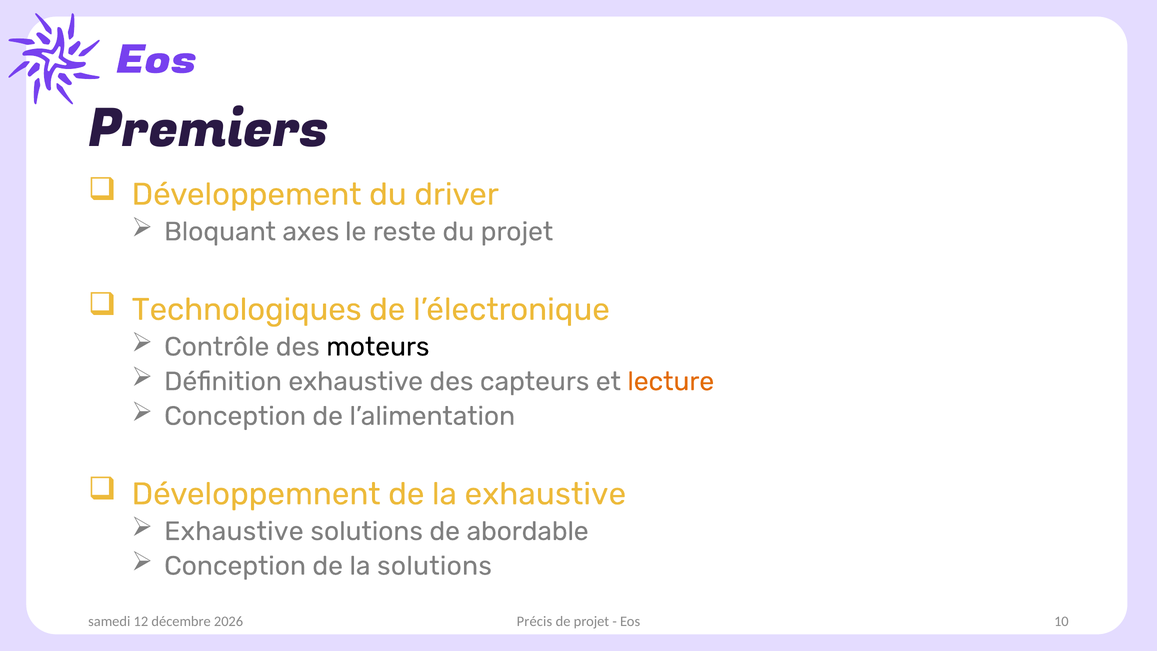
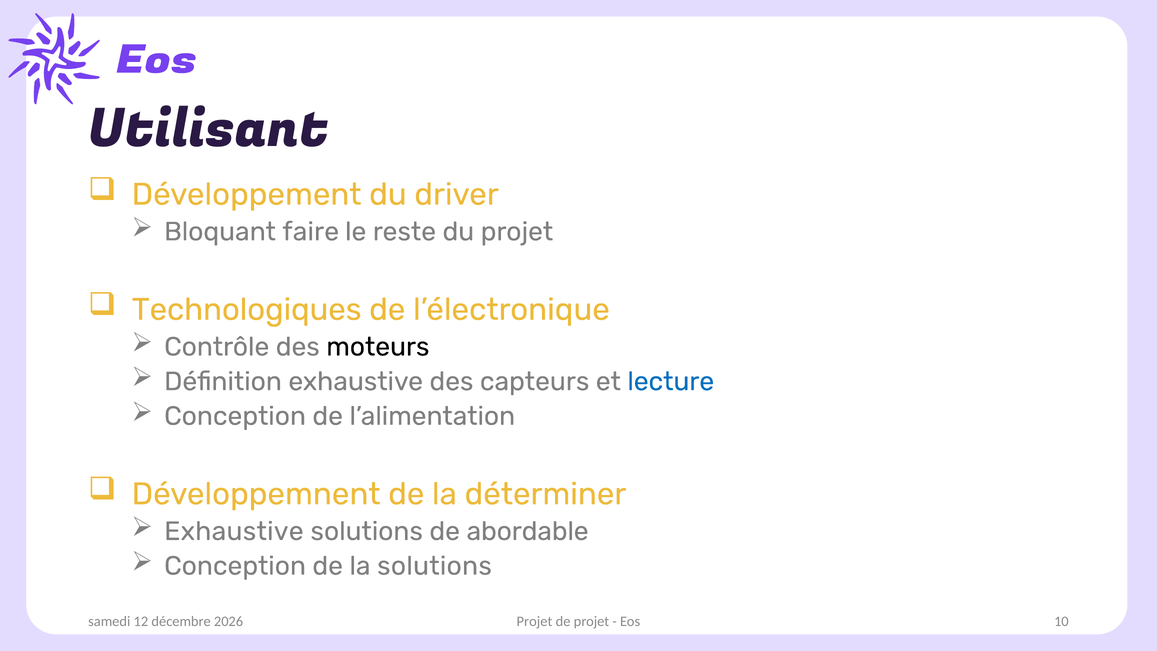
Premiers: Premiers -> Utilisant (208, 129)
axes: axes -> faire (311, 232)
lecture colour: orange -> blue (671, 381)
la exhaustive: exhaustive -> déterminer (545, 494)
Précis: Précis -> Projet (535, 621)
